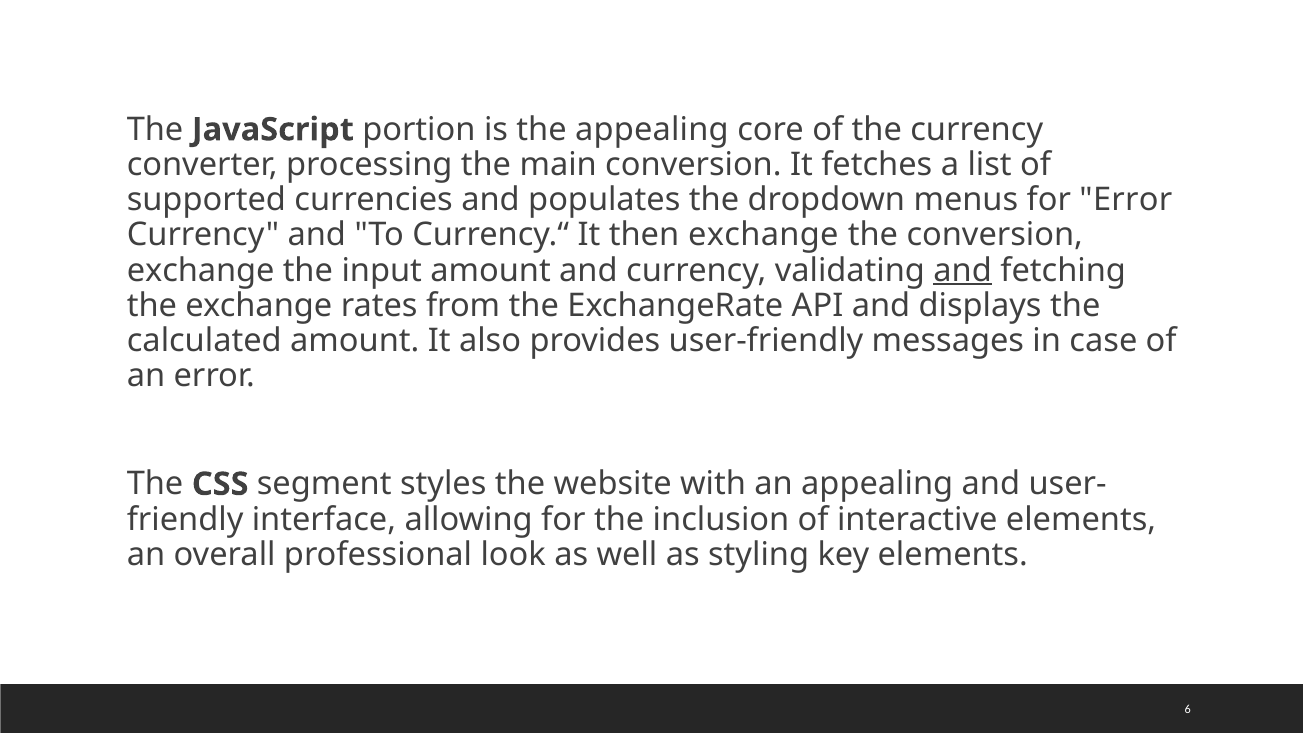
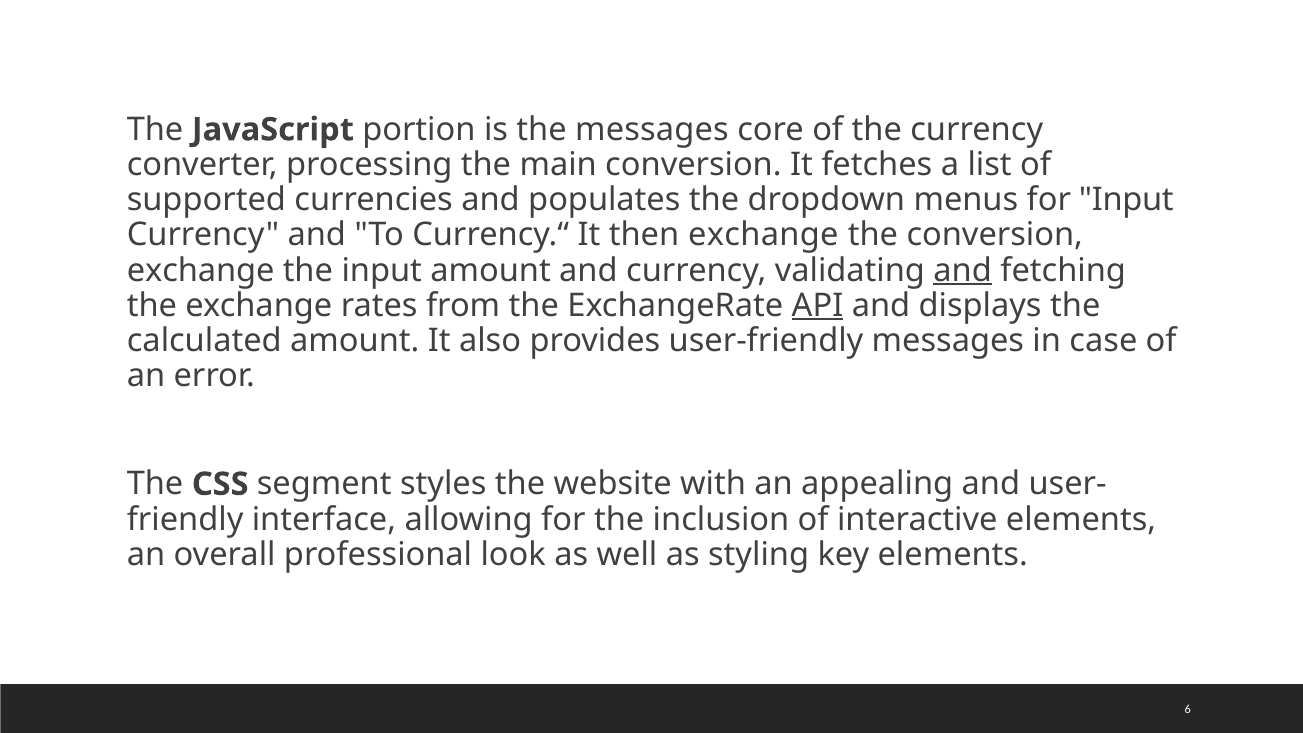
the appealing: appealing -> messages (652, 130)
for Error: Error -> Input (1126, 200)
API underline: none -> present (818, 305)
